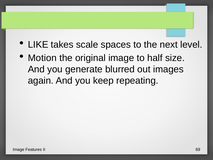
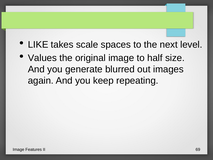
Motion: Motion -> Values (42, 58)
